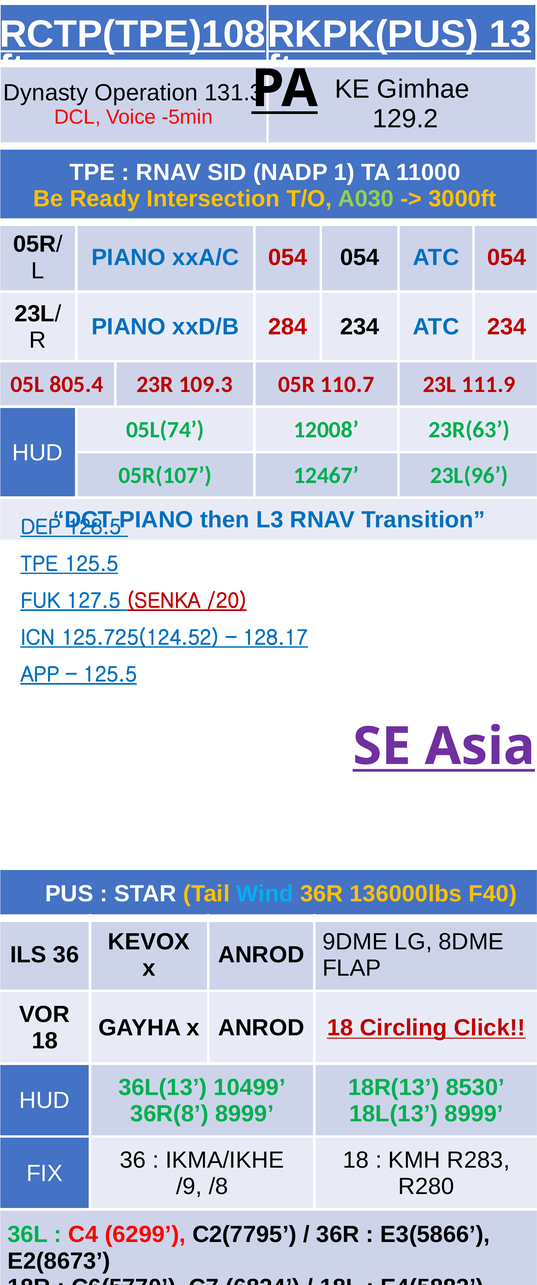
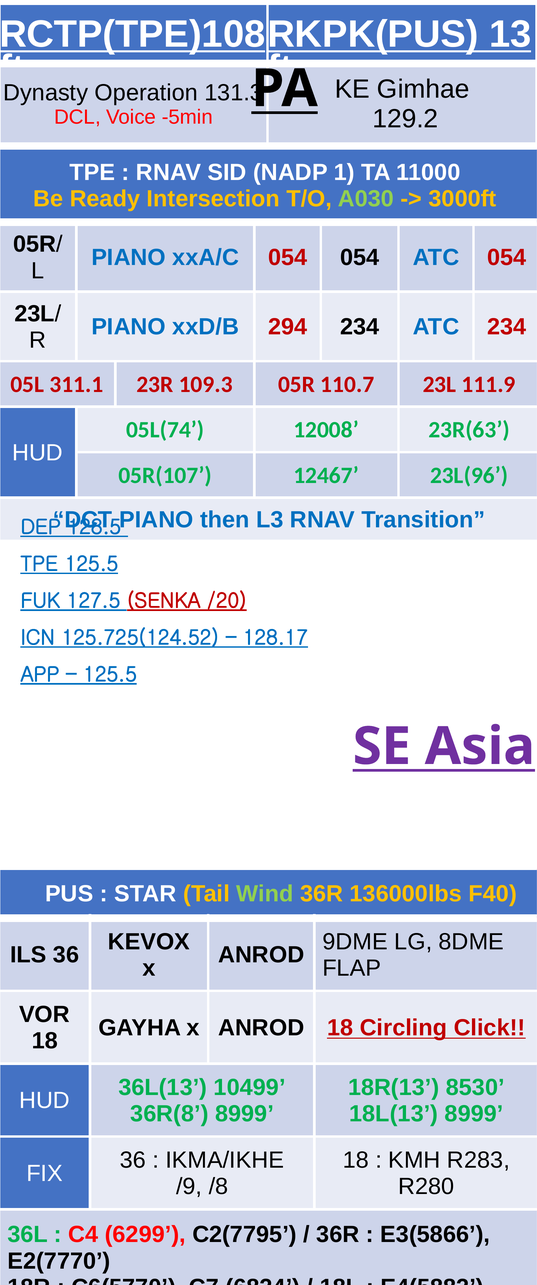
284: 284 -> 294 (288, 327)
805.4: 805.4 -> 311.1 (76, 384)
Wind colour: light blue -> light green (265, 894)
E2(8673: E2(8673 -> E2(7770 (59, 1261)
